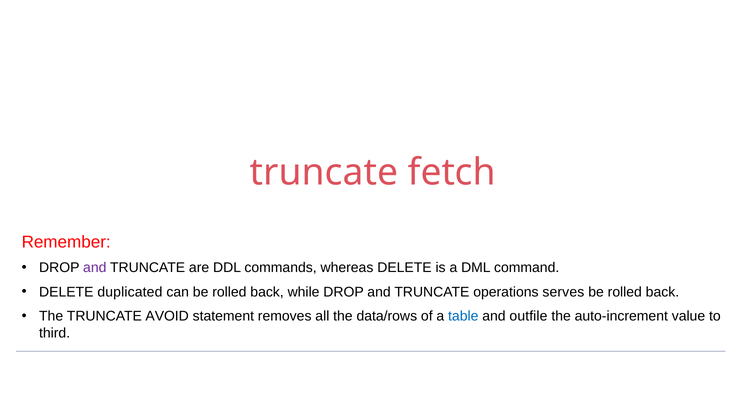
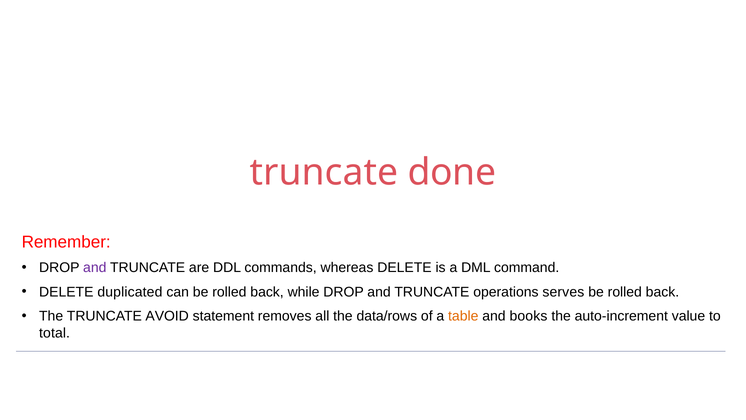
fetch: fetch -> done (452, 172)
table colour: blue -> orange (463, 316)
outfile: outfile -> books (528, 316)
third: third -> total (55, 333)
